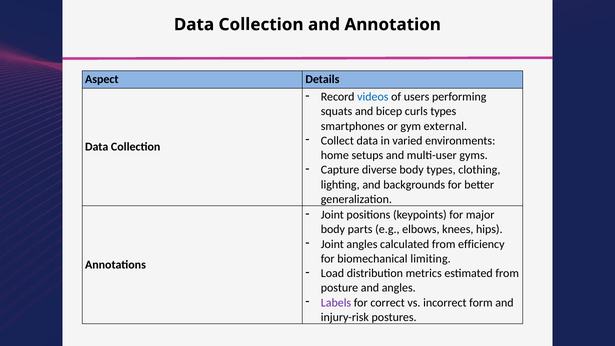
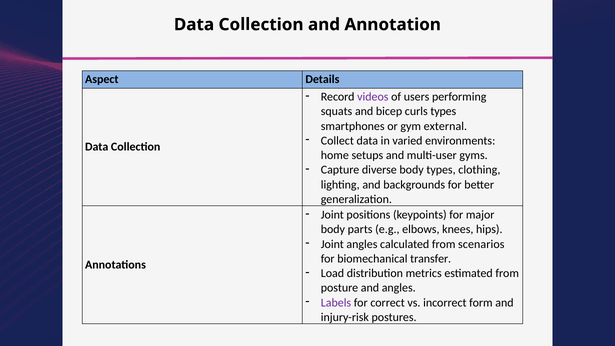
videos colour: blue -> purple (373, 97)
efficiency: efficiency -> scenarios (481, 244)
limiting: limiting -> transfer (431, 259)
